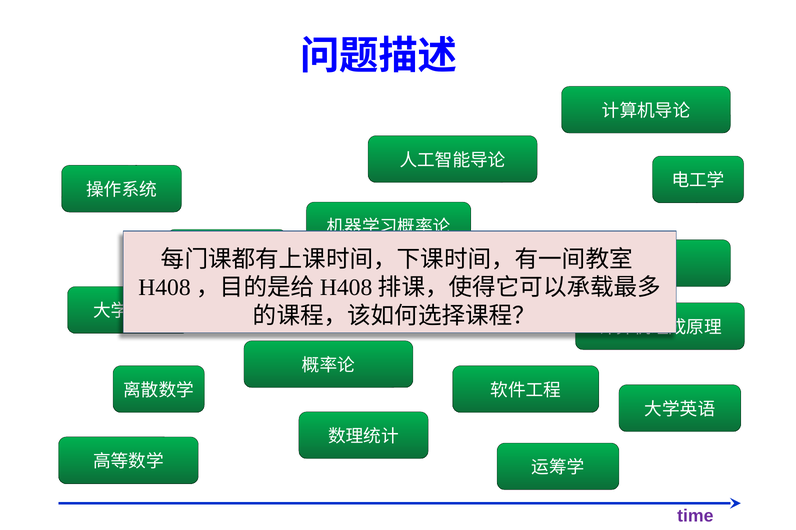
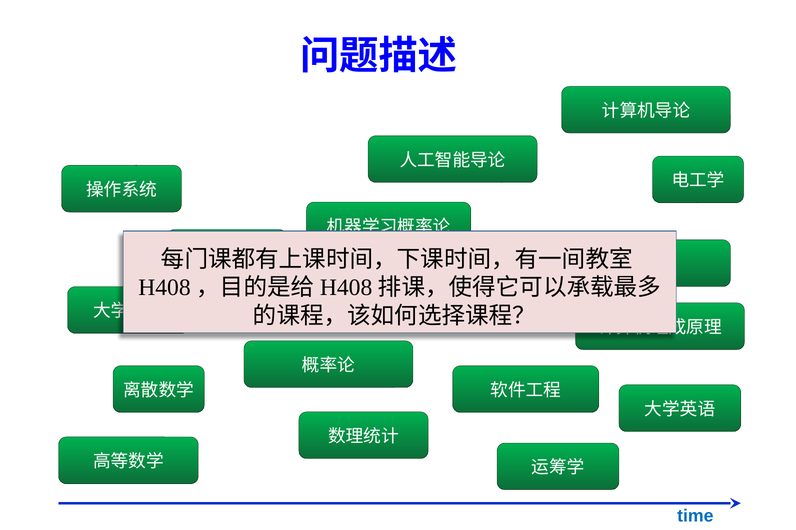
time colour: purple -> blue (695, 516)
